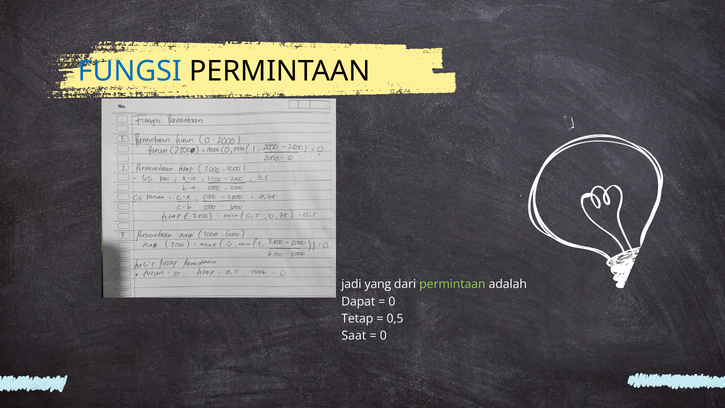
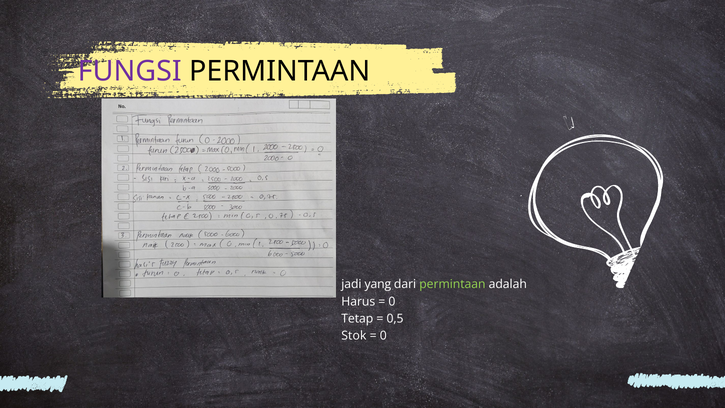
FUNGSI colour: blue -> purple (130, 71)
Dapat: Dapat -> Harus (358, 301)
Saat: Saat -> Stok (354, 335)
